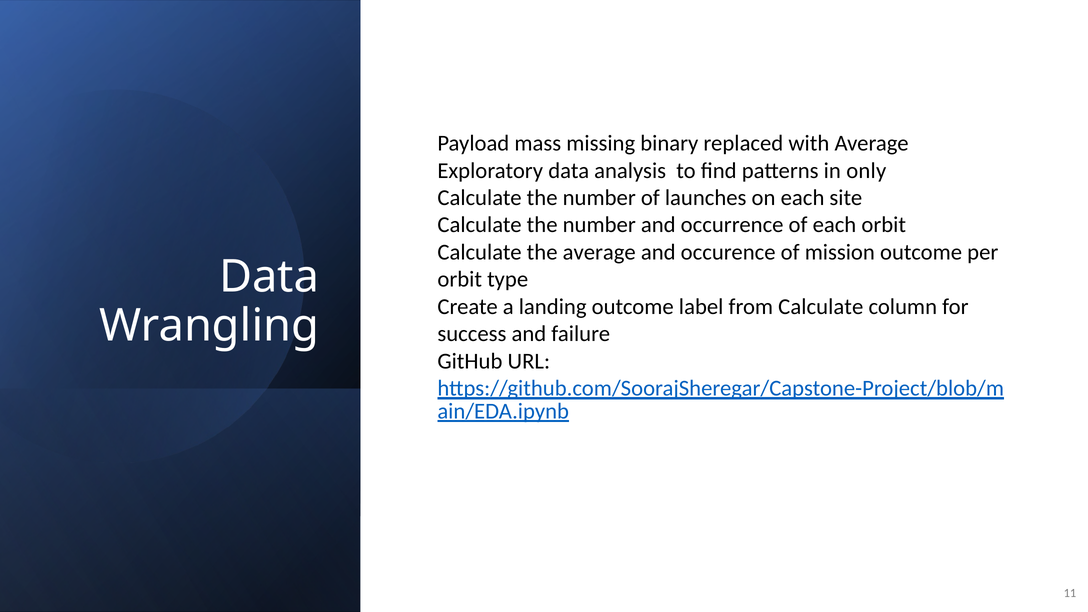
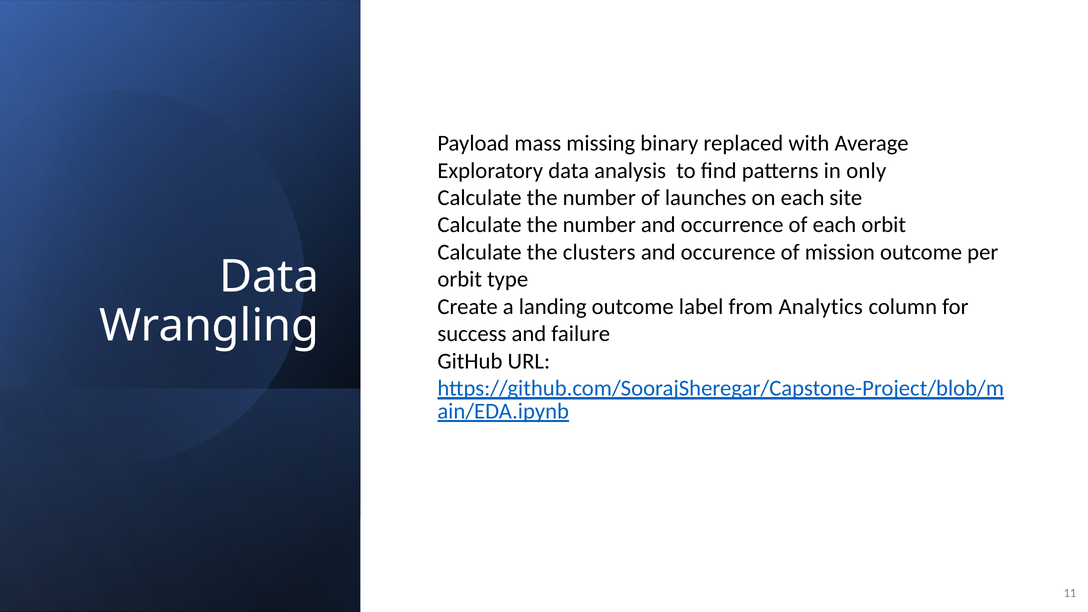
the average: average -> clusters (599, 252)
from Calculate: Calculate -> Analytics (821, 307)
